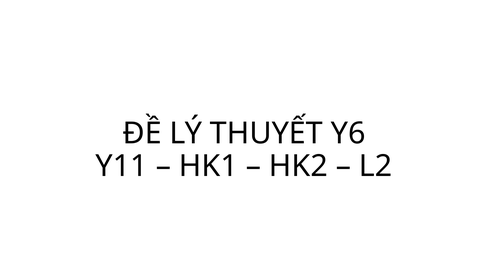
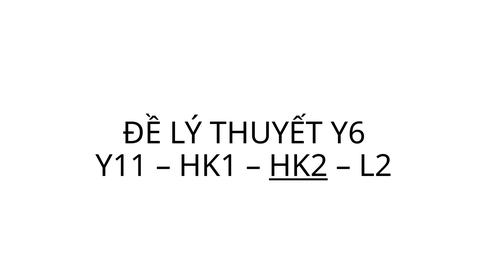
HK2 underline: none -> present (298, 167)
